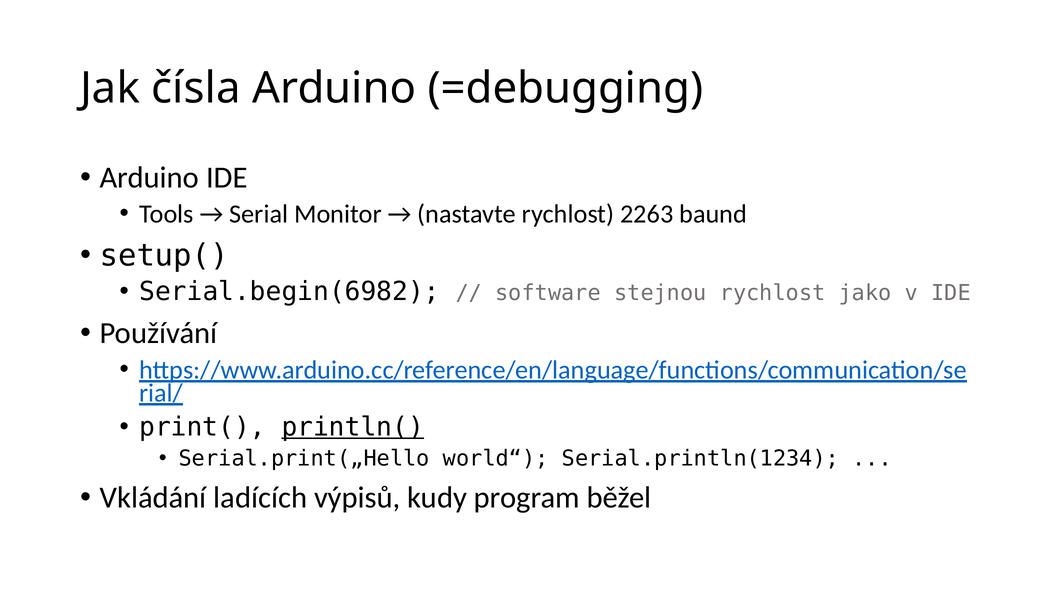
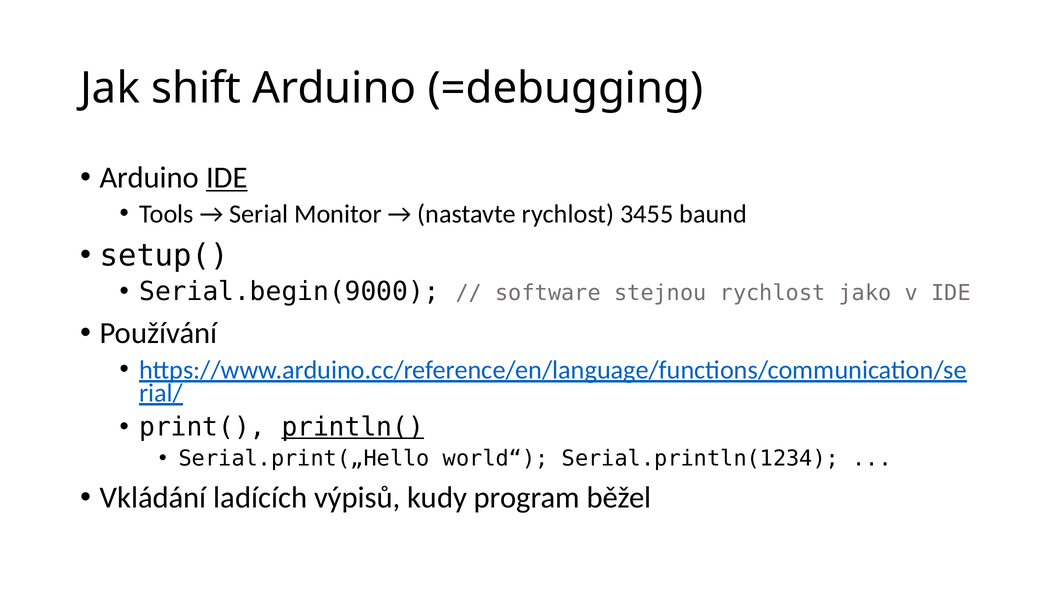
čísla: čísla -> shift (196, 88)
IDE underline: none -> present (227, 178)
2263: 2263 -> 3455 (647, 214)
Serial.begin(6982: Serial.begin(6982 -> Serial.begin(9000 (289, 292)
